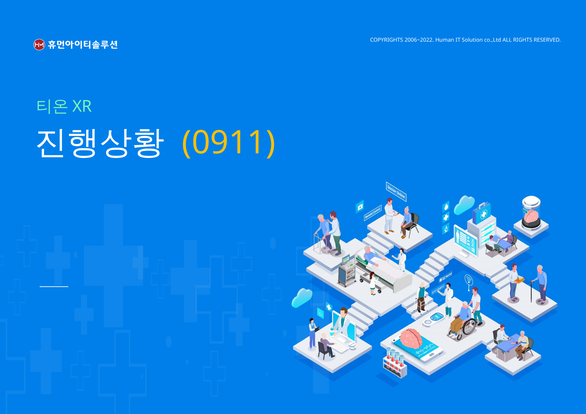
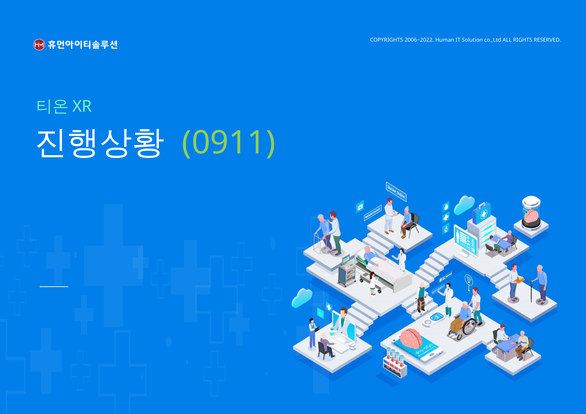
0911 colour: yellow -> light green (229, 143)
